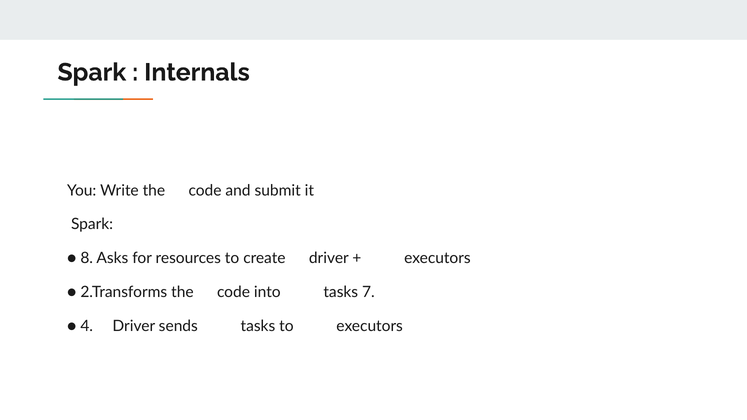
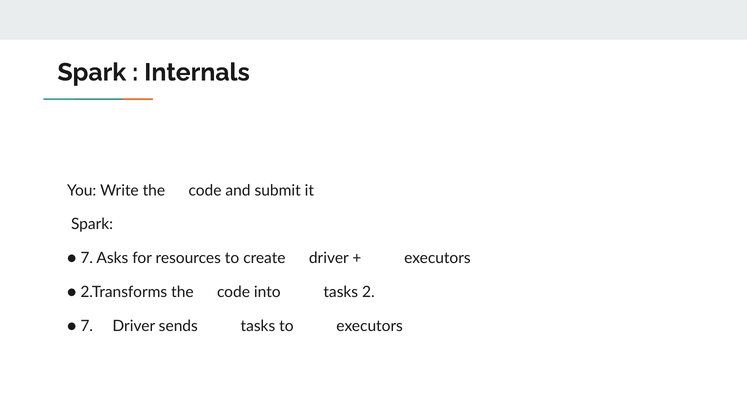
8: 8 -> 7 (87, 258)
7: 7 -> 2 (368, 292)
4: 4 -> 7 (87, 326)
